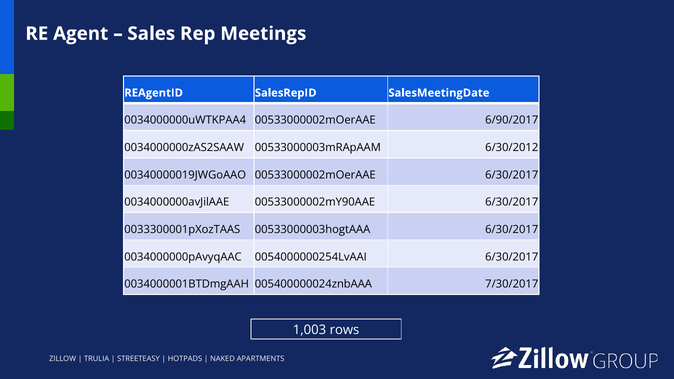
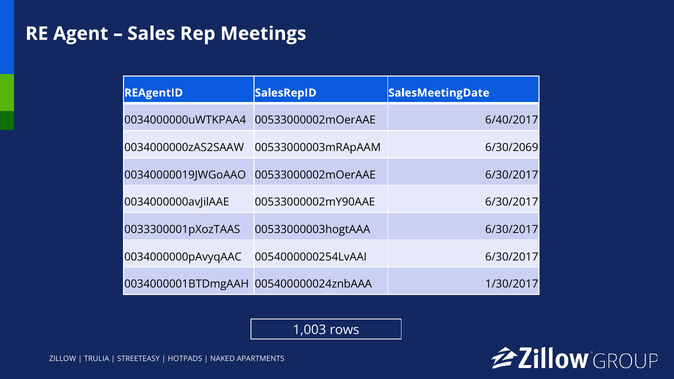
6/90/2017: 6/90/2017 -> 6/40/2017 (512, 120)
6/30/2012: 6/30/2012 -> 6/30/2069 (512, 148)
7/30/2017: 7/30/2017 -> 1/30/2017 (512, 284)
